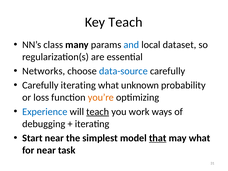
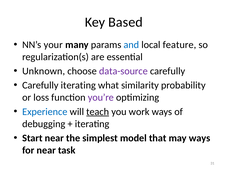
Key Teach: Teach -> Based (126, 22)
class: class -> your (53, 45)
dataset: dataset -> feature (179, 45)
Networks: Networks -> Unknown (44, 71)
data-source colour: blue -> purple (123, 71)
unknown: unknown -> similarity (140, 85)
you’re colour: orange -> purple (101, 97)
that underline: present -> none (158, 138)
may what: what -> ways (200, 138)
